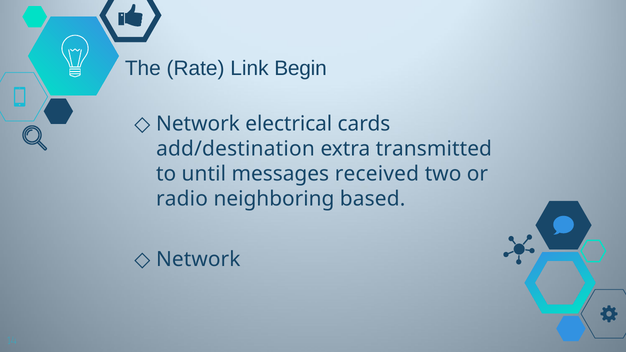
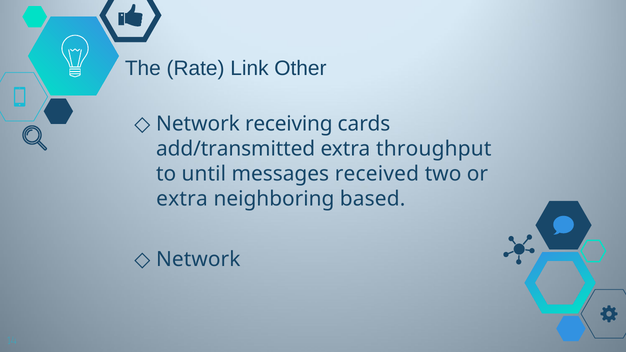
Begin: Begin -> Other (300, 68)
electrical: electrical -> receiving (289, 124)
add/destination: add/destination -> add/transmitted (236, 149)
transmitted: transmitted -> throughput (434, 149)
radio: radio -> extra (182, 199)
